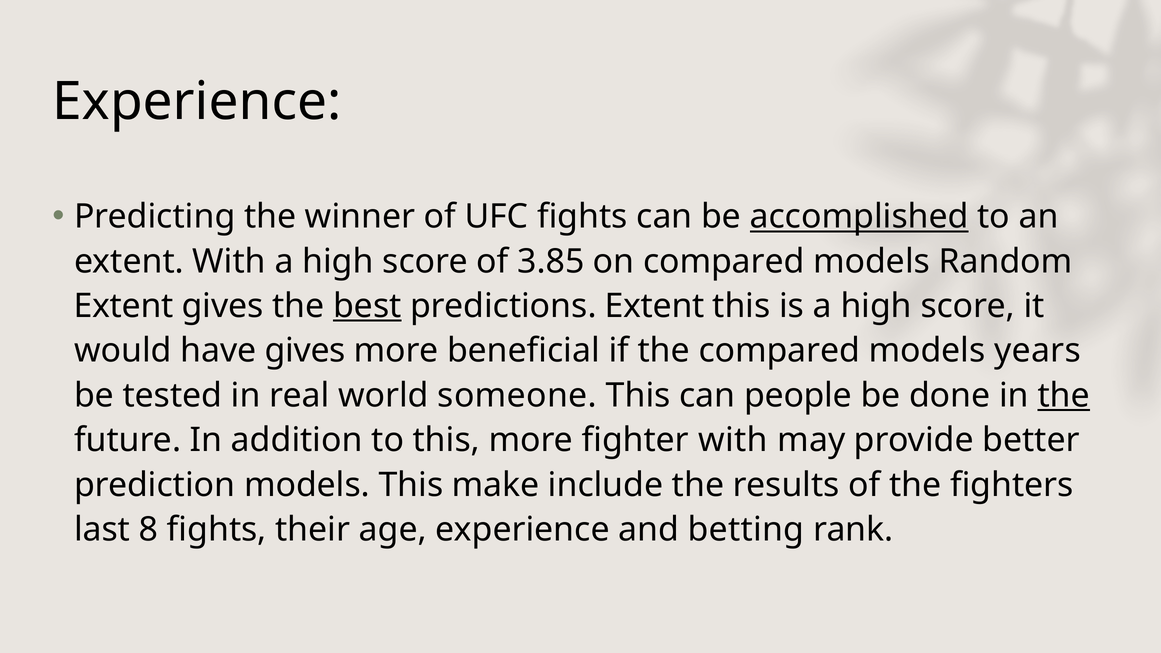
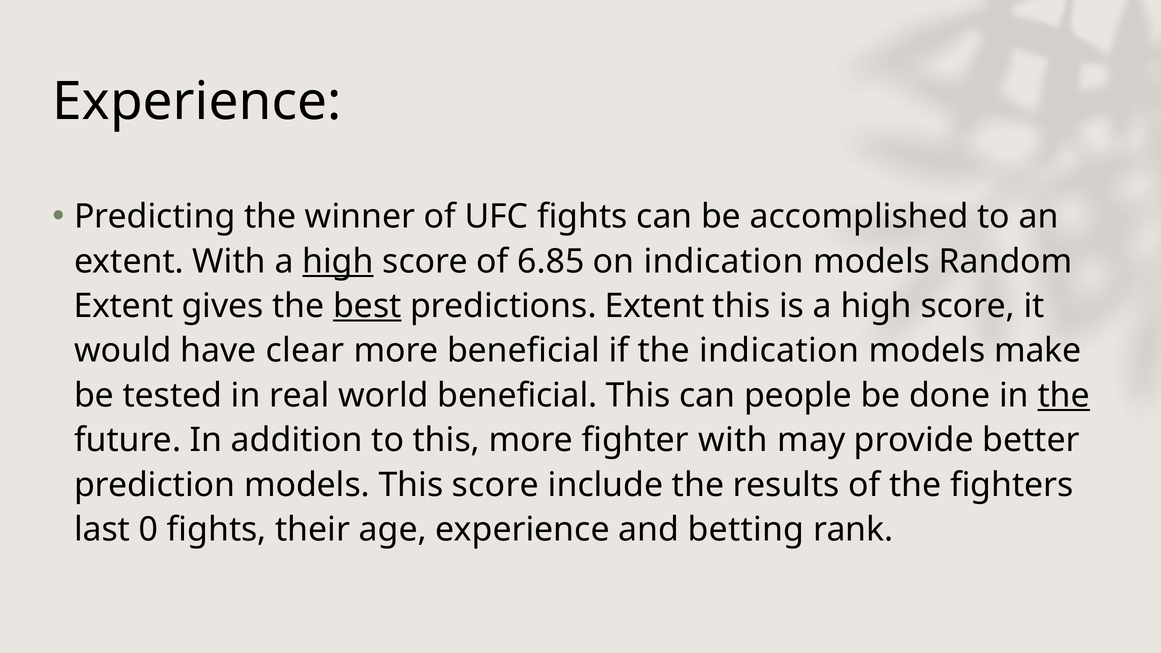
accomplished underline: present -> none (859, 217)
high underline: none -> present (338, 261)
3.85: 3.85 -> 6.85 (551, 261)
on compared: compared -> indication (724, 261)
have gives: gives -> clear (305, 351)
the compared: compared -> indication (779, 351)
years: years -> make (1038, 351)
world someone: someone -> beneficial (517, 396)
This make: make -> score (495, 485)
8: 8 -> 0 (149, 530)
